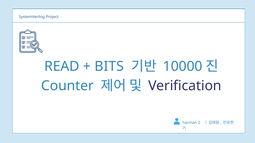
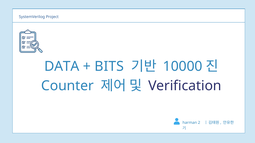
READ: READ -> DATA (62, 67)
